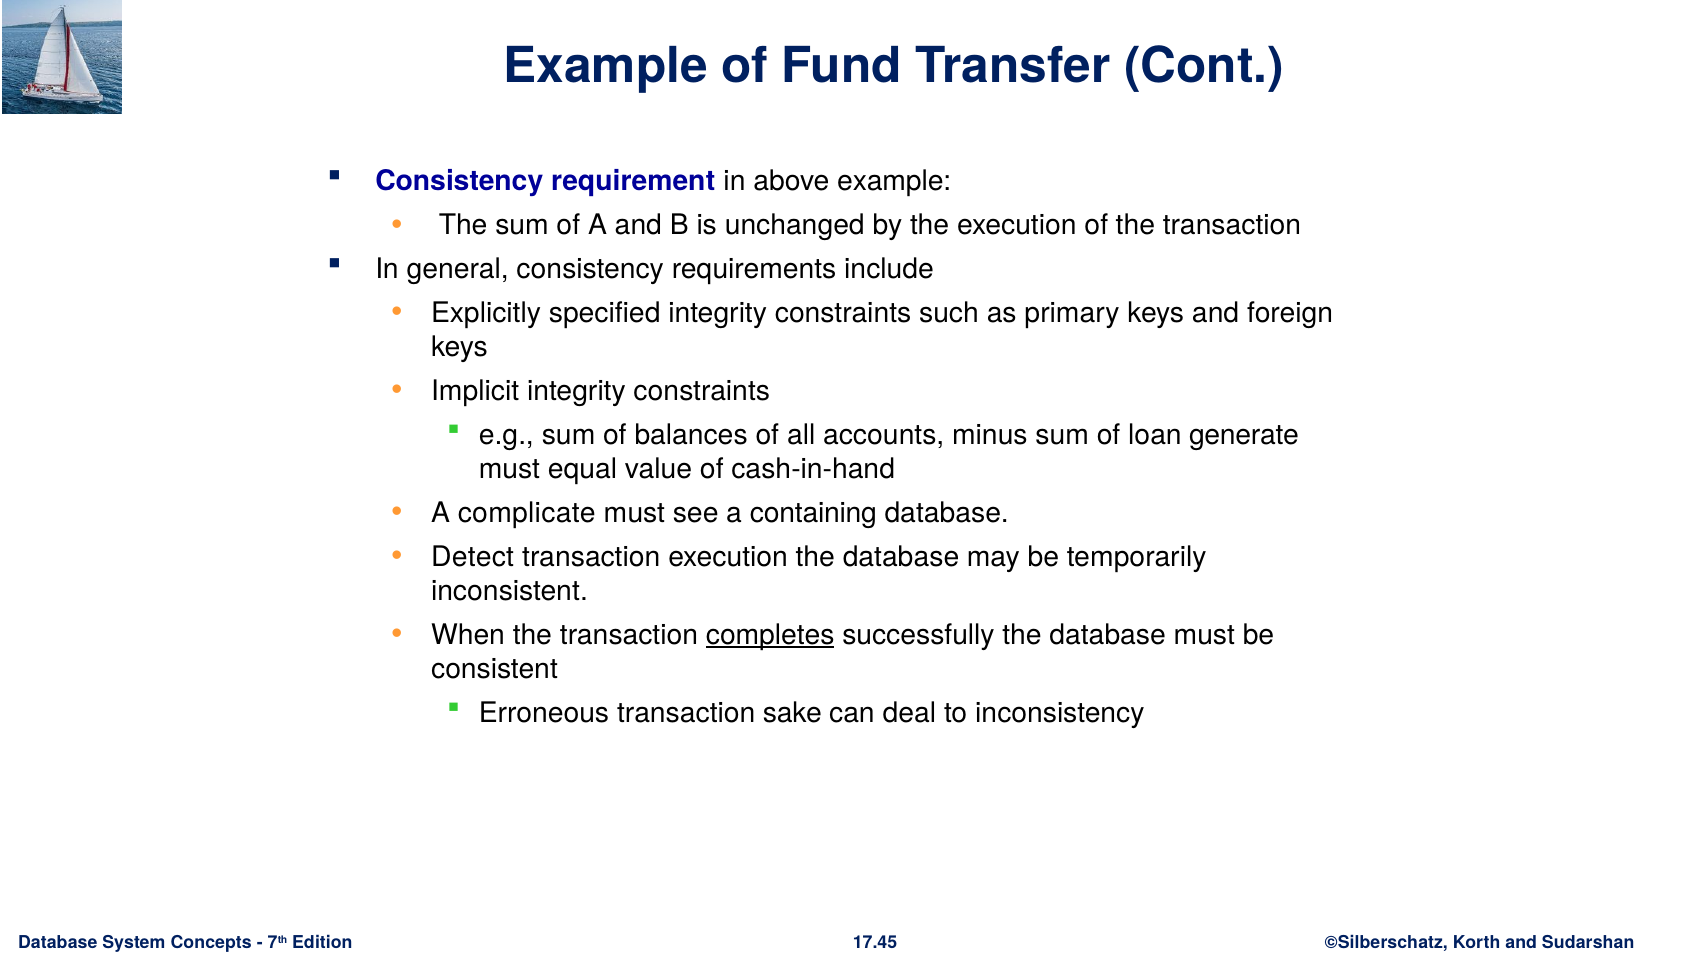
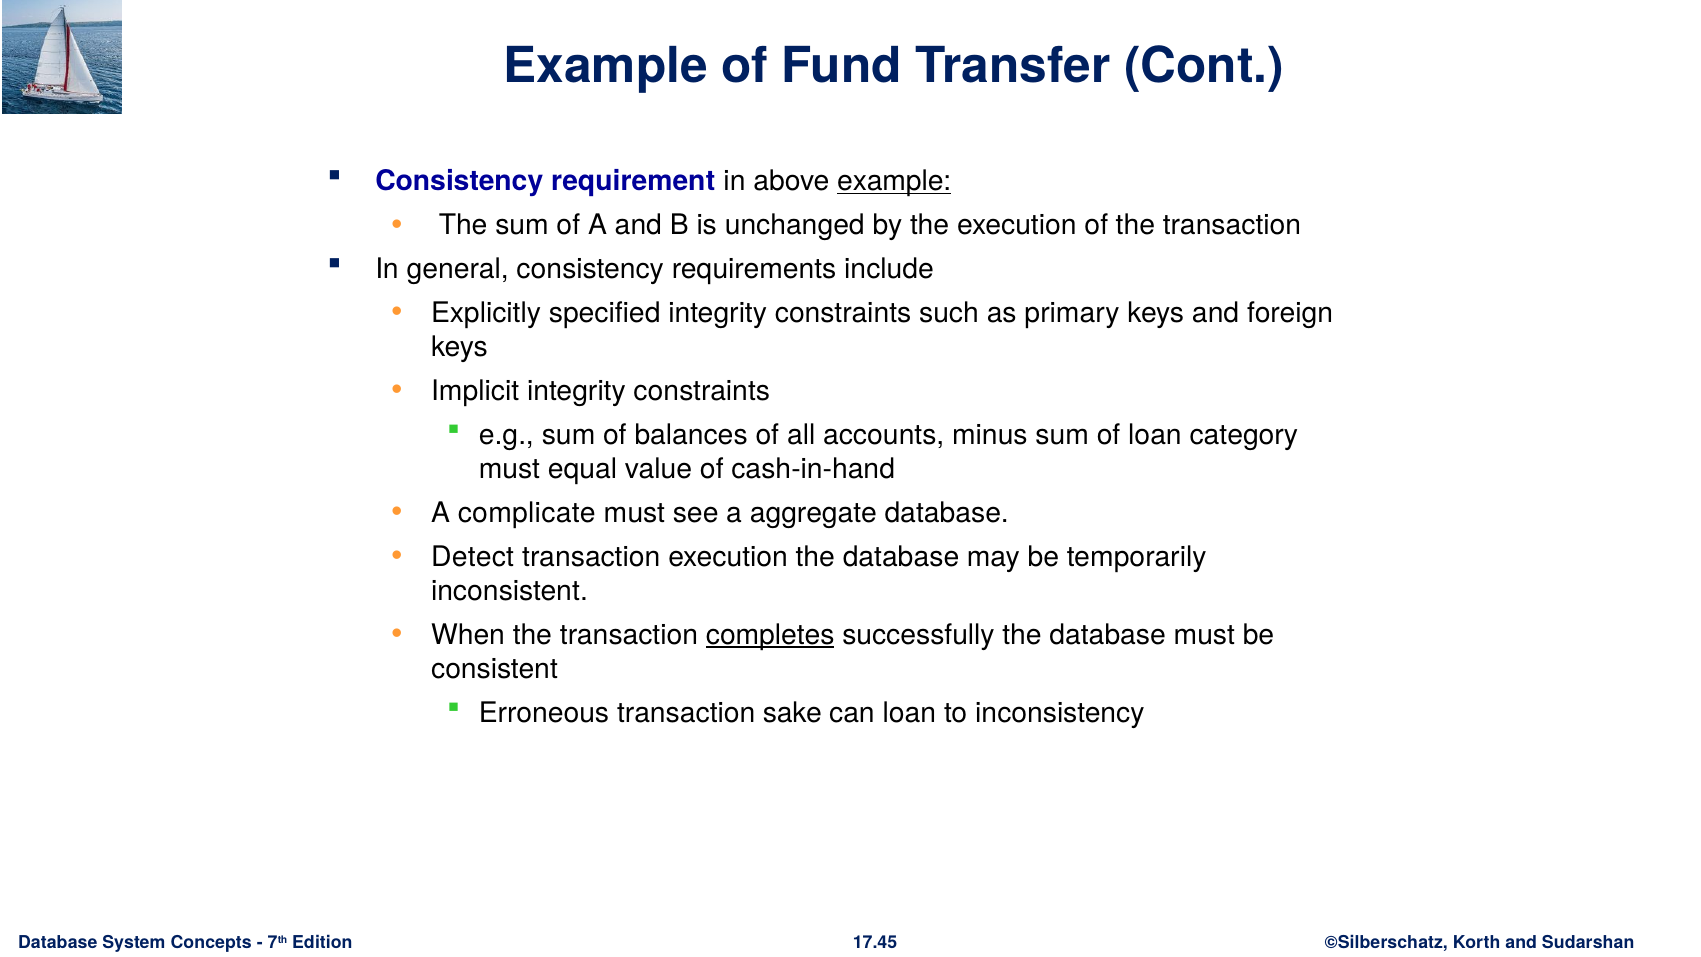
example underline: none -> present (894, 181)
generate: generate -> category (1244, 435)
containing: containing -> aggregate (813, 513)
can deal: deal -> loan (909, 713)
